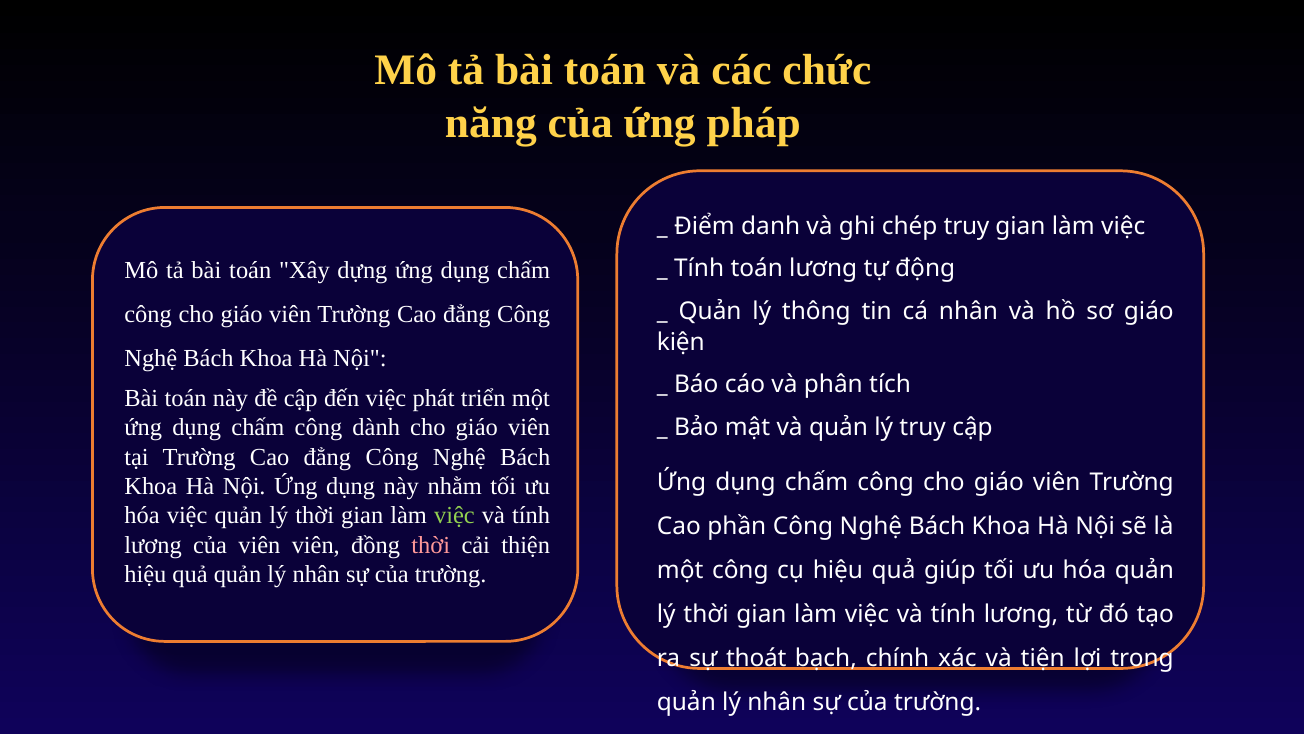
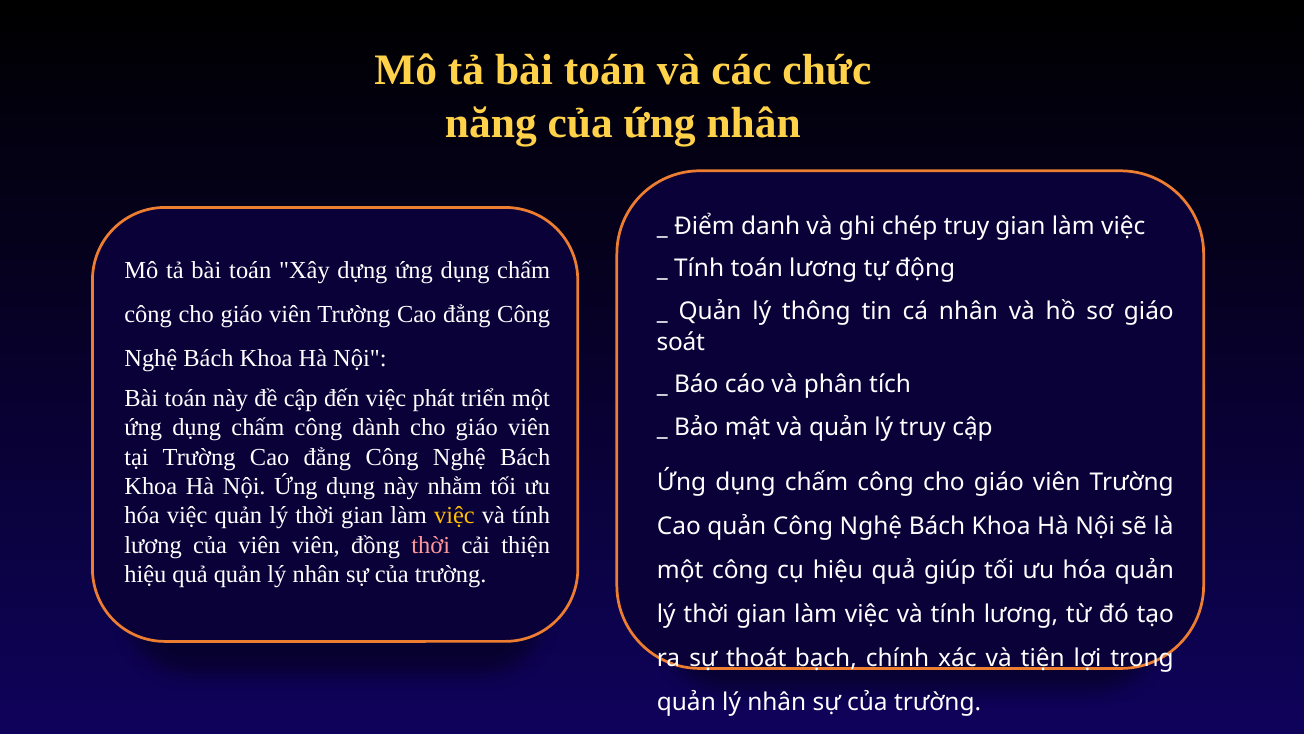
ứng pháp: pháp -> nhân (754, 123)
kiện: kiện -> soát (681, 342)
việc colour: light green -> yellow (454, 515)
Cao phần: phần -> quản (737, 526)
